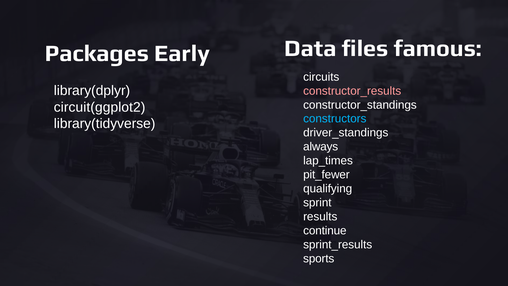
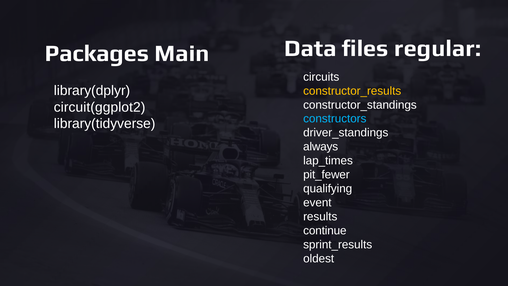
Early: Early -> Main (182, 53)
famous: famous -> regular (438, 48)
constructor_results colour: pink -> yellow (352, 91)
sprint: sprint -> event (317, 202)
sports: sports -> oldest (319, 258)
